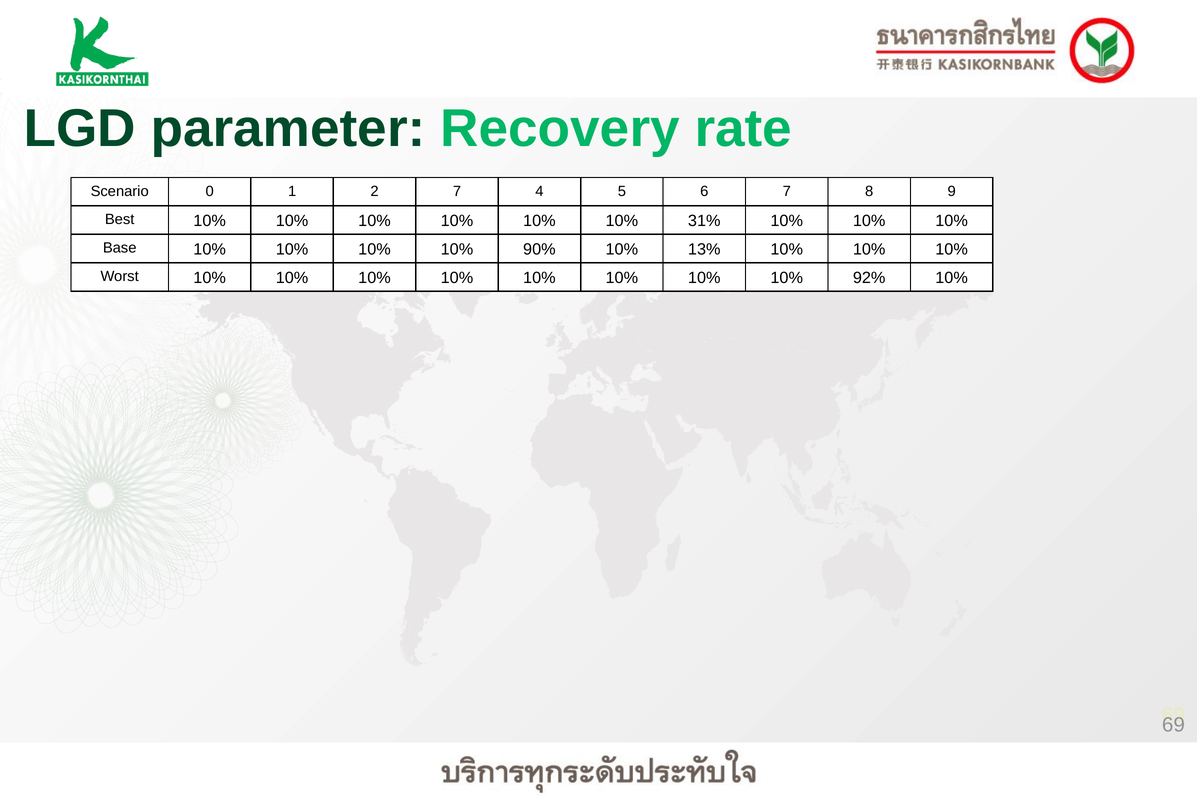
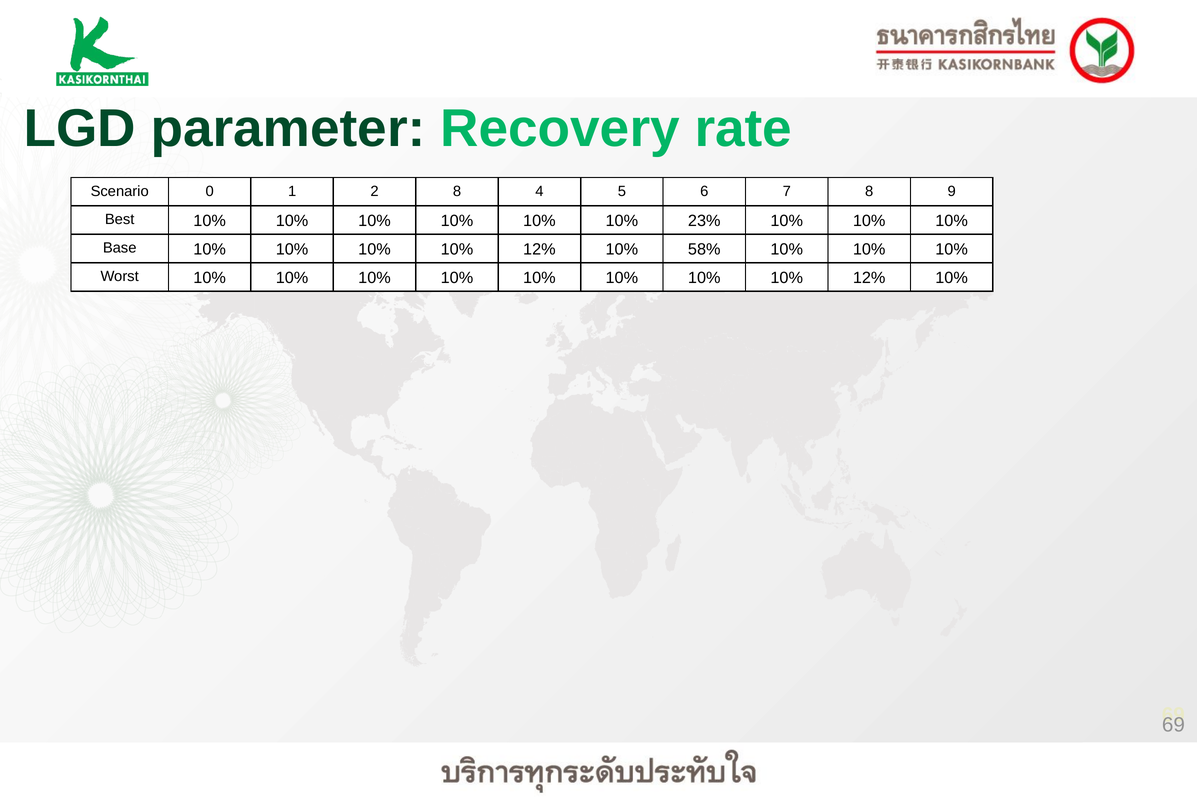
2 7: 7 -> 8 (457, 191)
31%: 31% -> 23% (704, 221)
90%: 90% -> 12% (539, 249)
13%: 13% -> 58% (704, 249)
92%: 92% -> 12% (869, 278)
